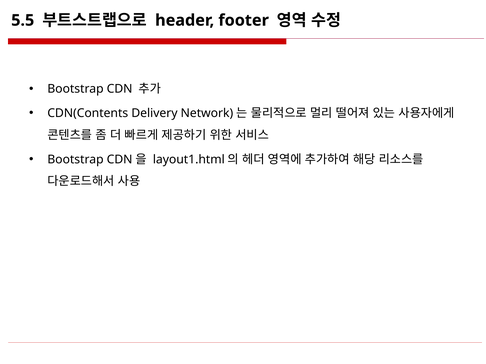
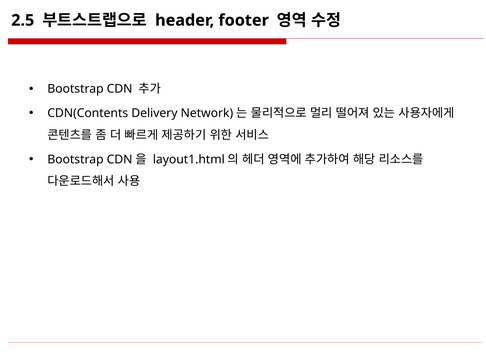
5.5: 5.5 -> 2.5 (23, 20)
